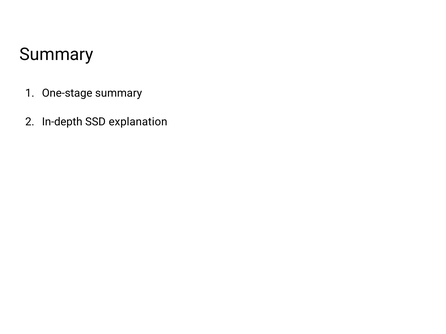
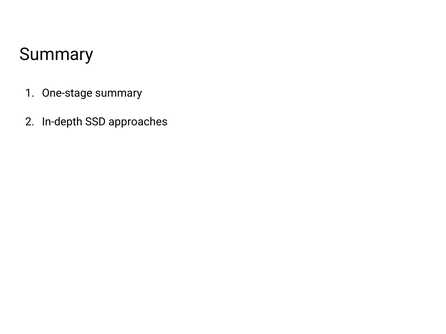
explanation: explanation -> approaches (138, 122)
